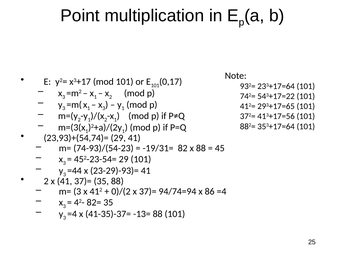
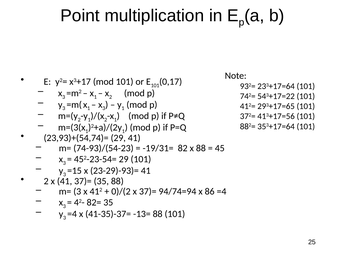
=44: =44 -> =15 (74, 171)
